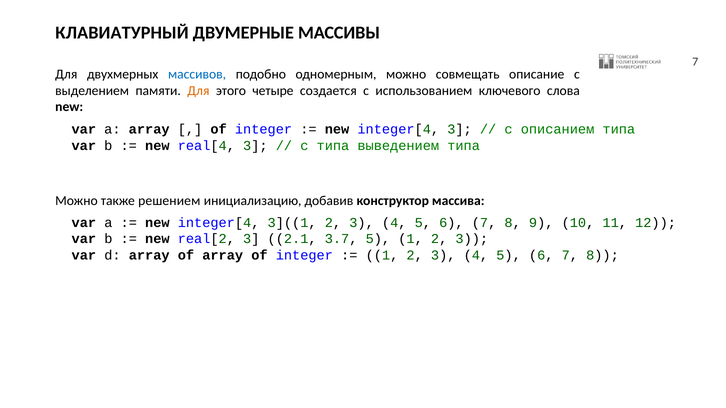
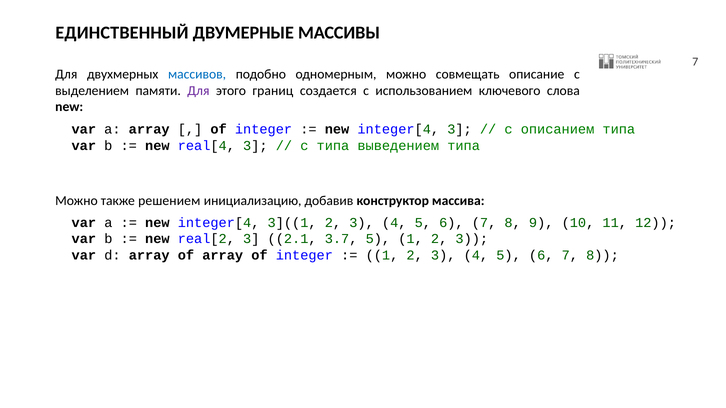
КЛАВИАТУРНЫЙ: КЛАВИАТУРНЫЙ -> ЕДИНСТВЕННЫЙ (122, 33)
Для colour: orange -> purple (198, 91)
четыре: четыре -> границ (273, 91)
